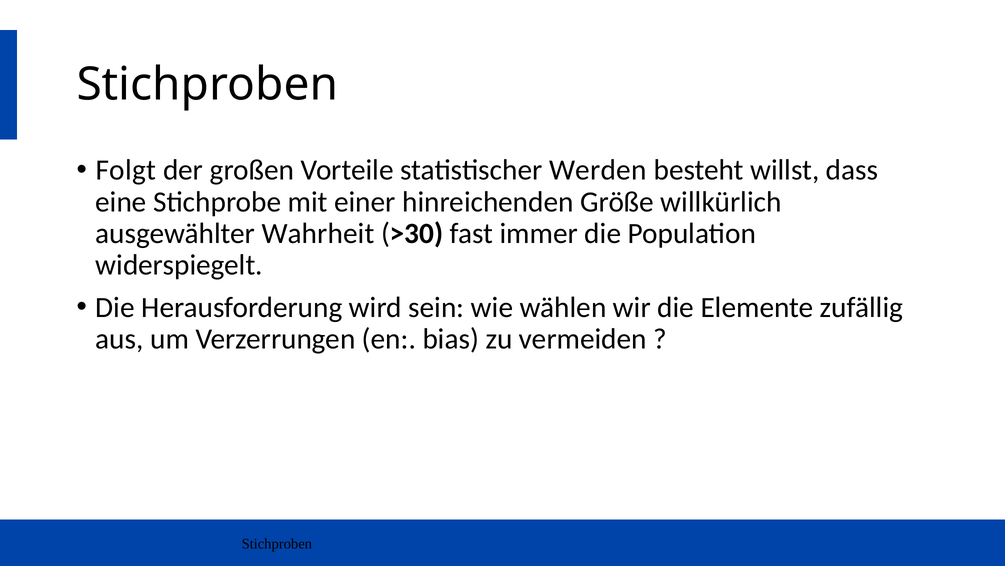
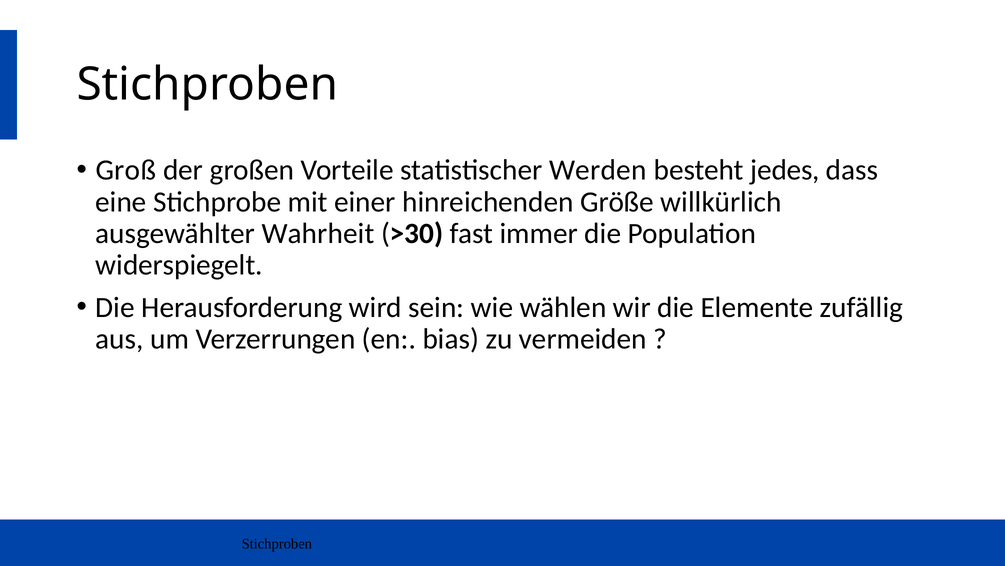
Folgt: Folgt -> Groß (126, 170)
willst: willst -> jedes (785, 170)
